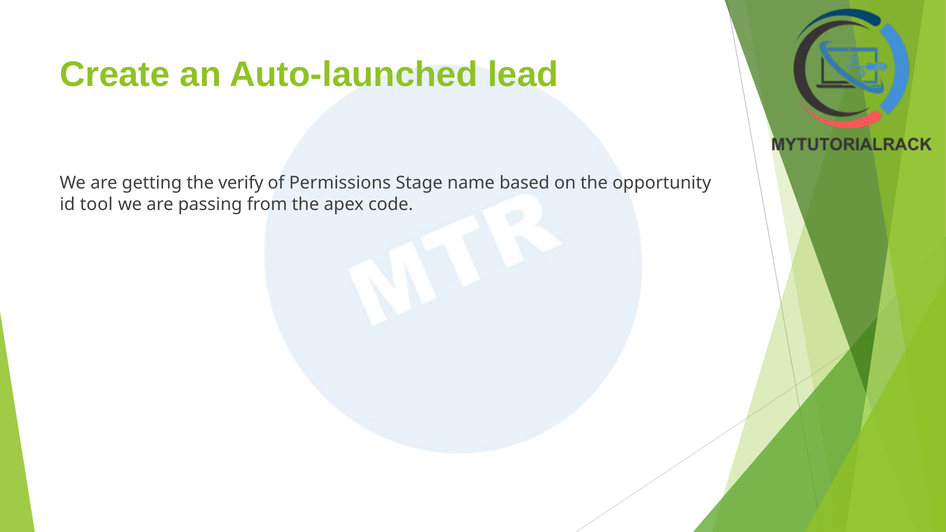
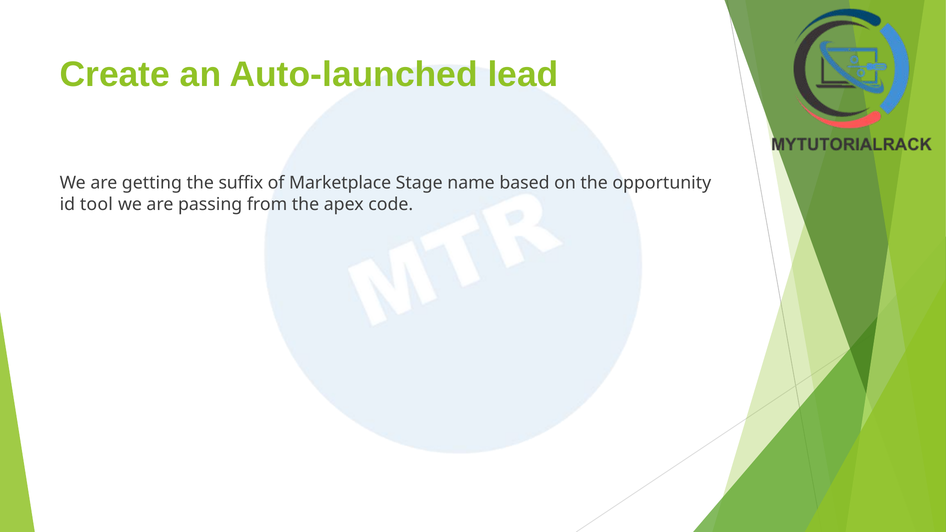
verify: verify -> suffix (241, 183)
Permissions: Permissions -> Marketplace (340, 183)
